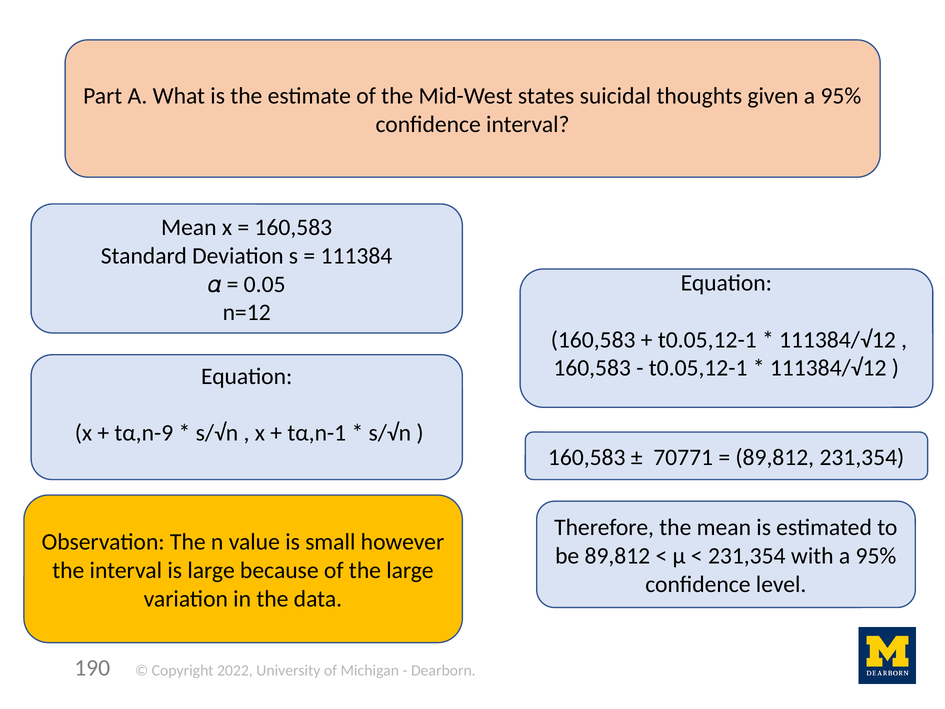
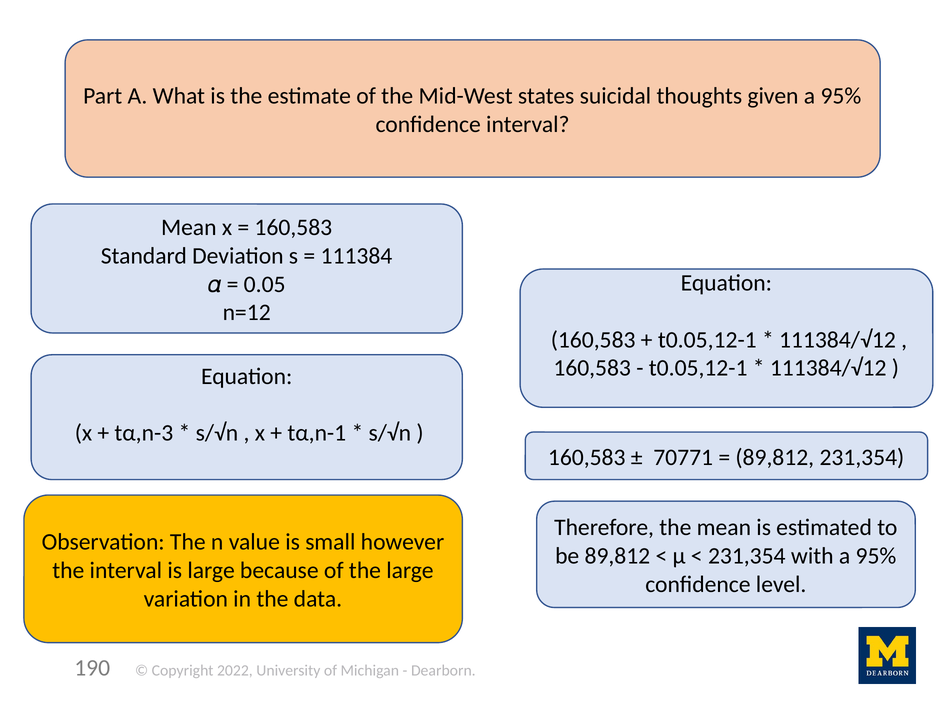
tα,n-9: tα,n-9 -> tα,n-3 (144, 433)
